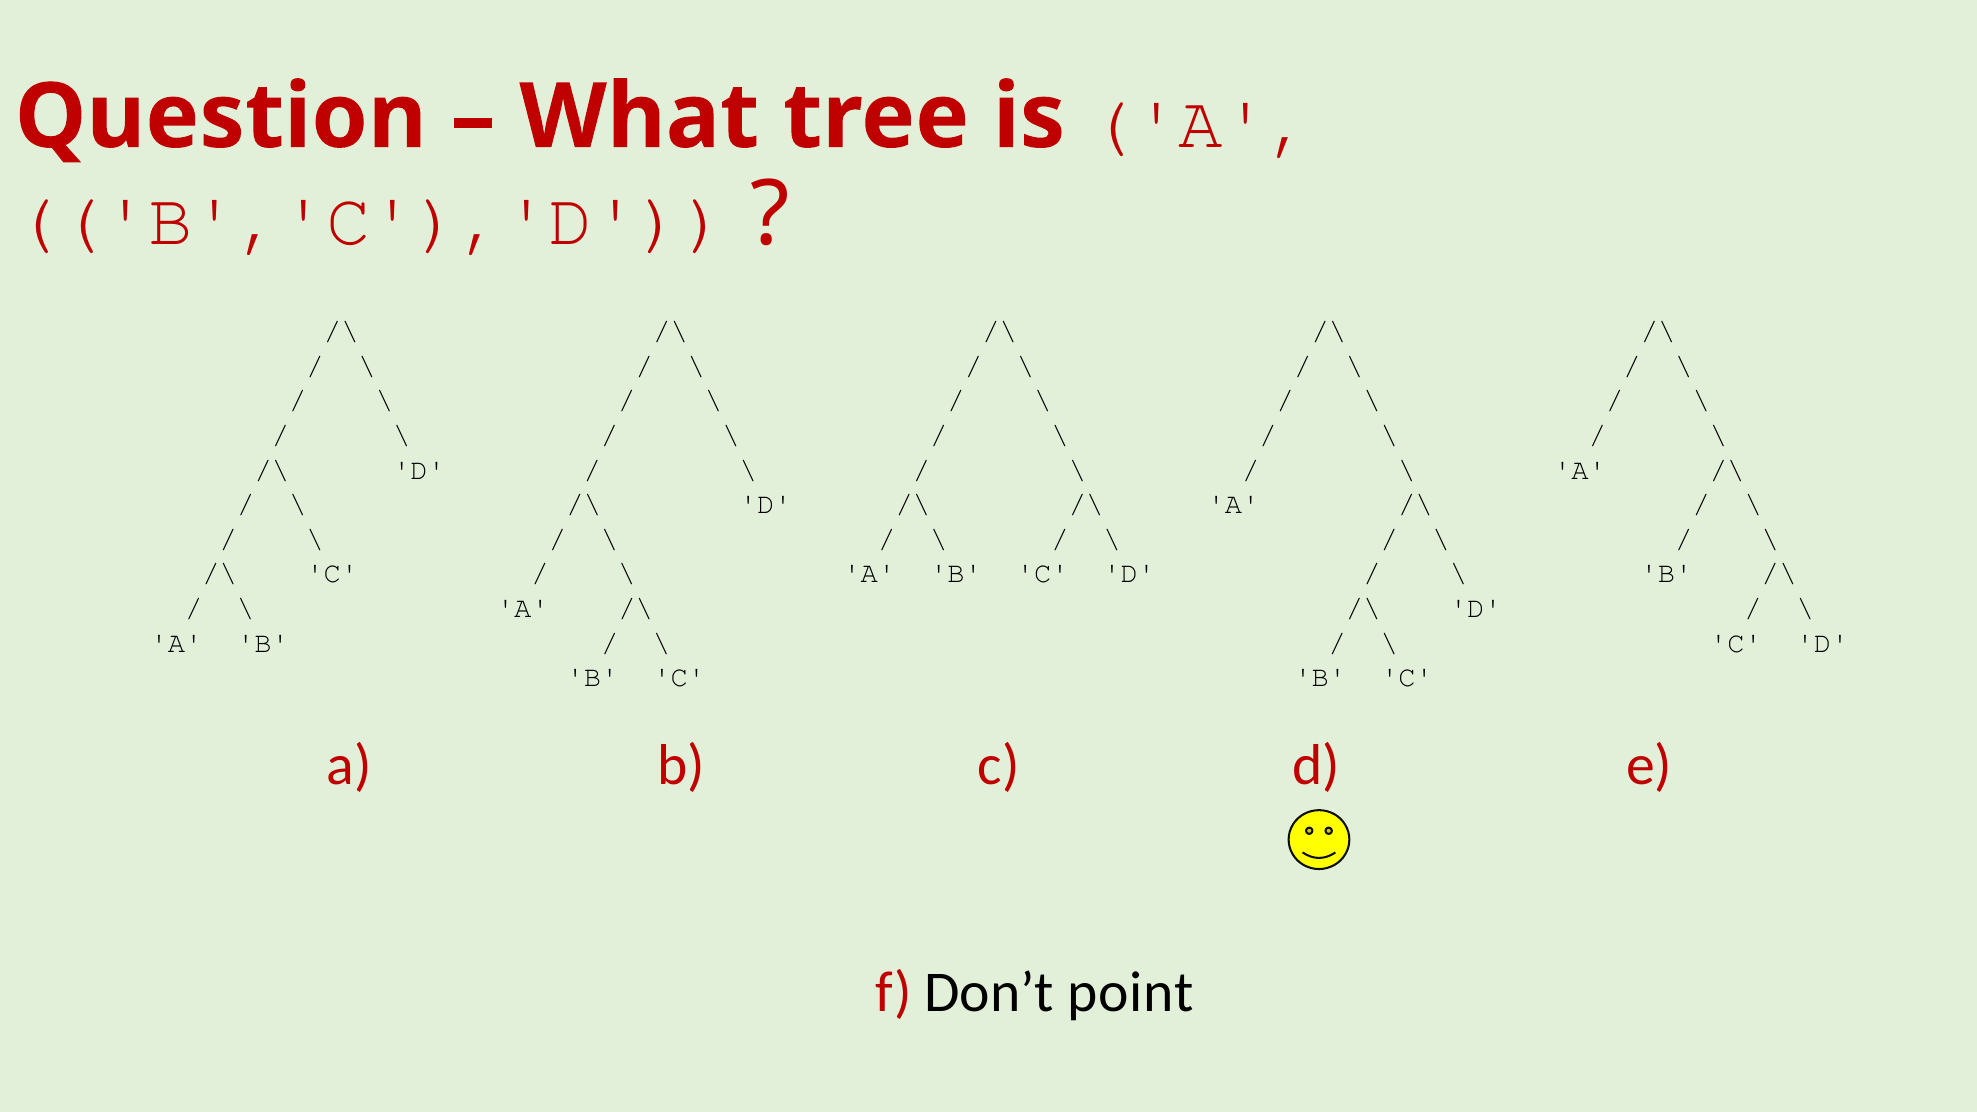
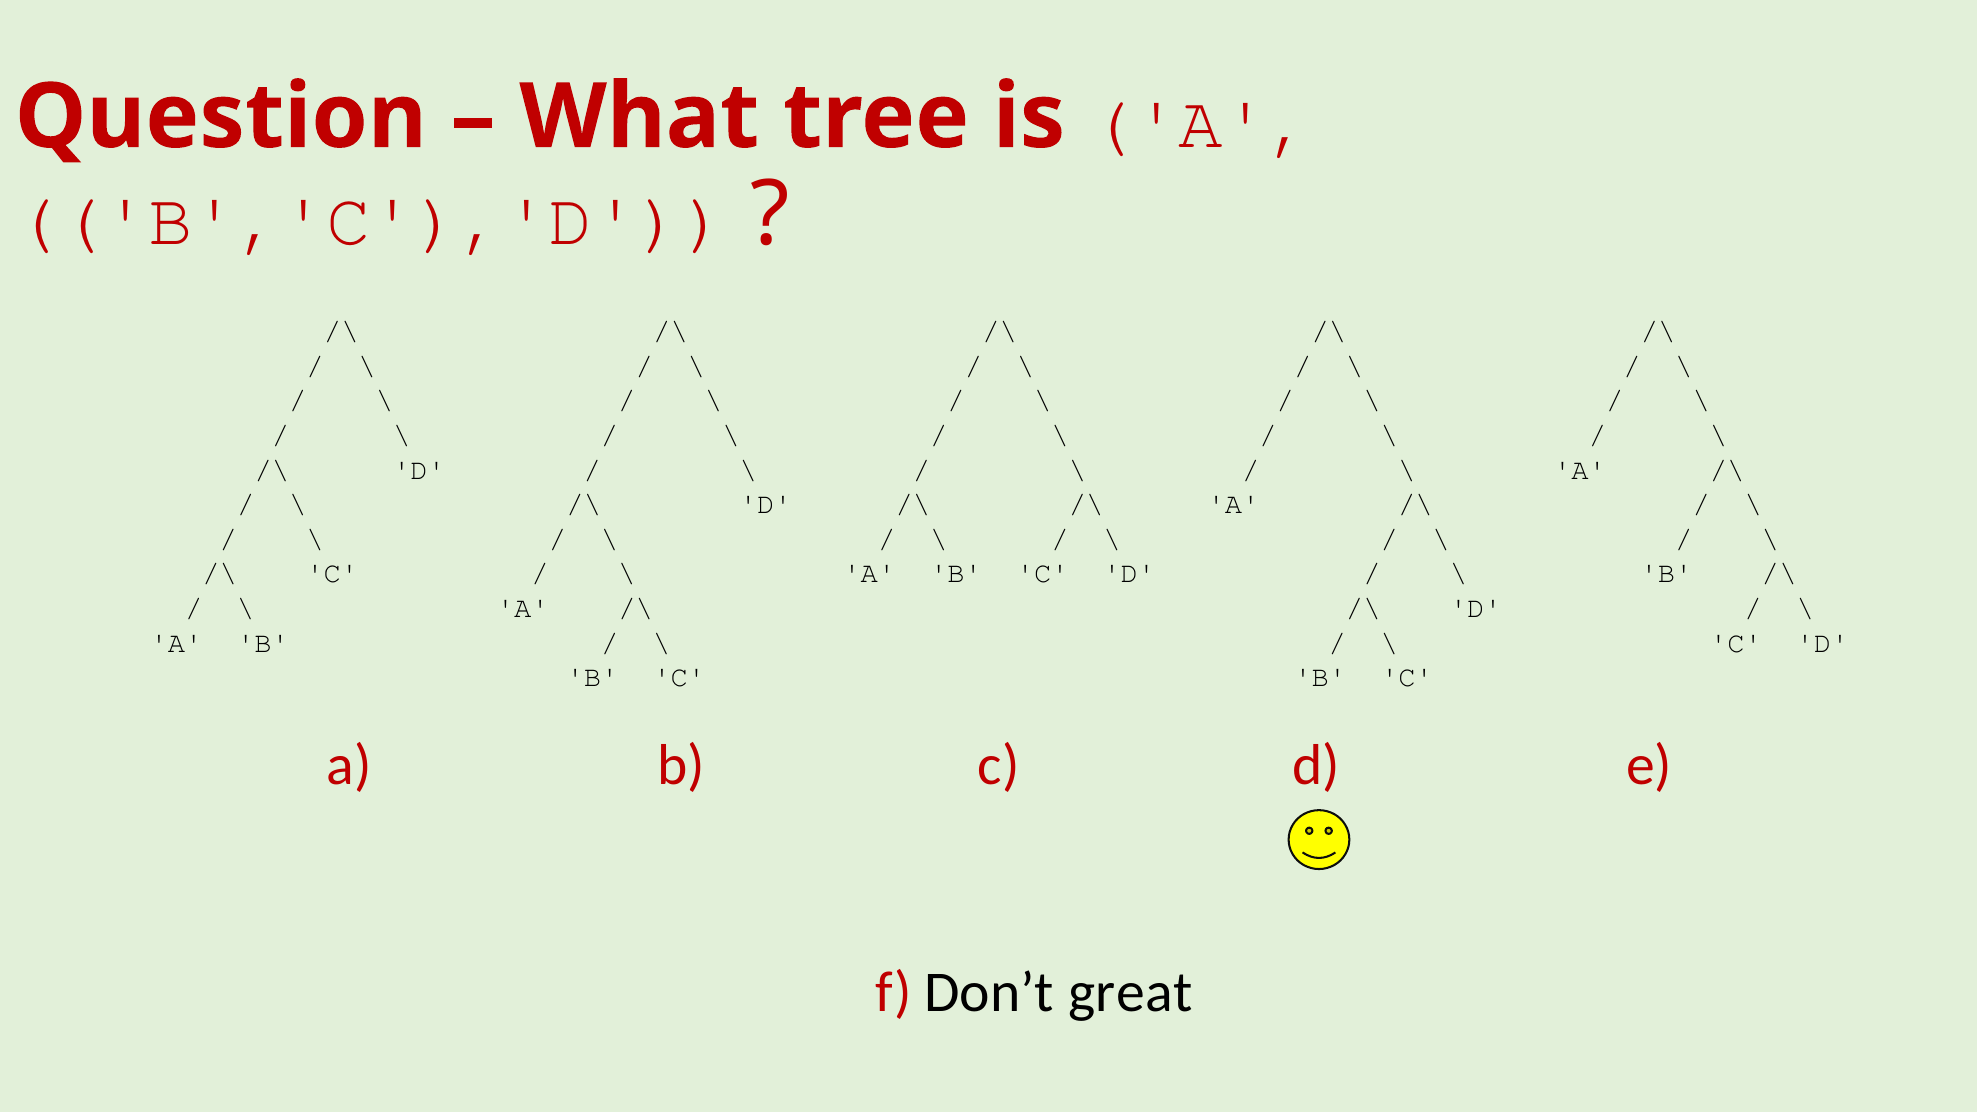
point: point -> great (1131, 993)
